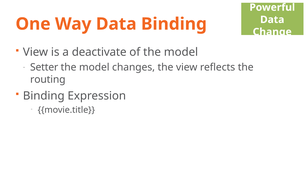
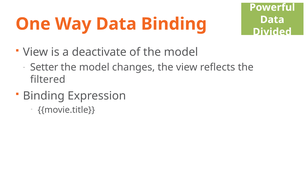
Change: Change -> Divided (272, 32)
routing: routing -> filtered (48, 80)
